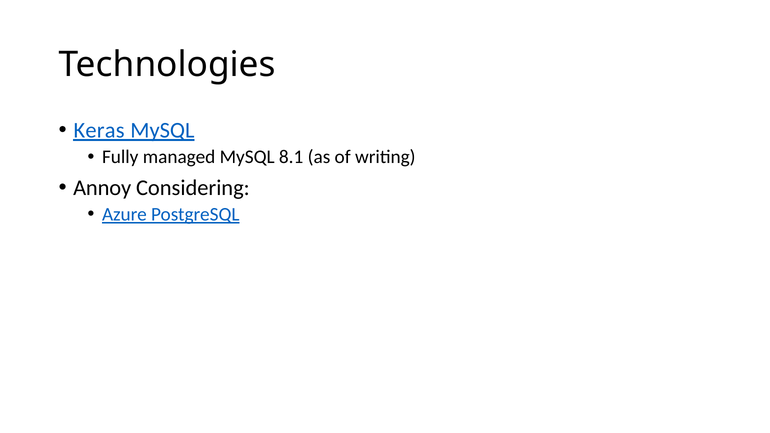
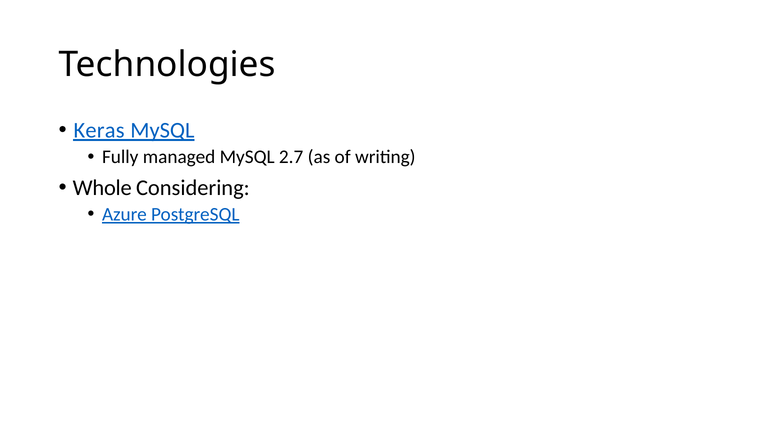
8.1: 8.1 -> 2.7 (291, 157)
Annoy: Annoy -> Whole (102, 188)
